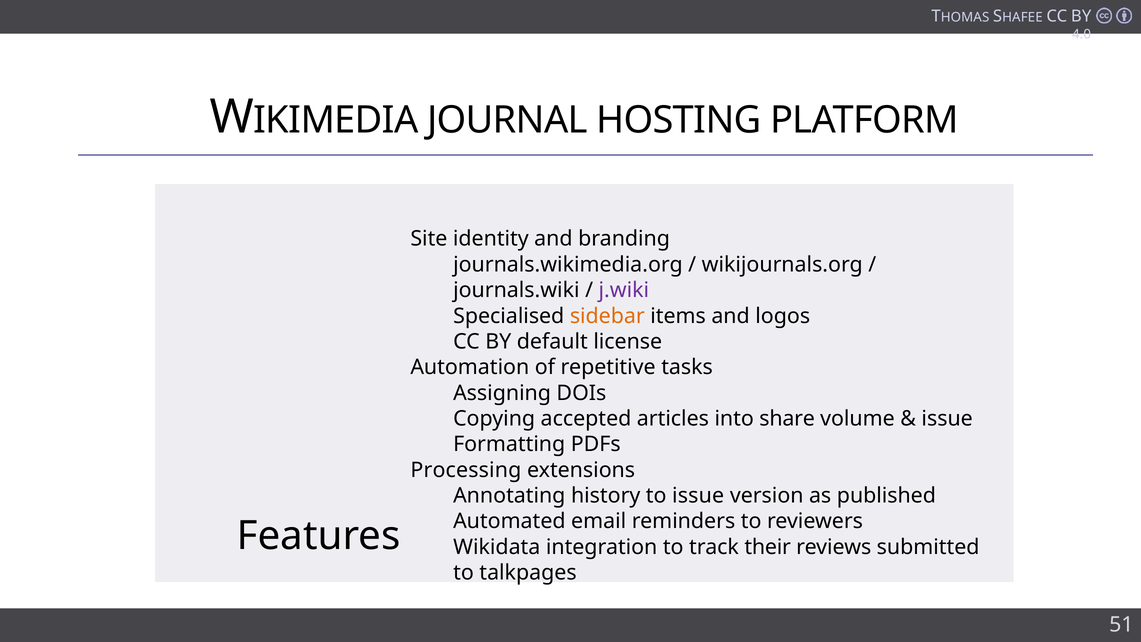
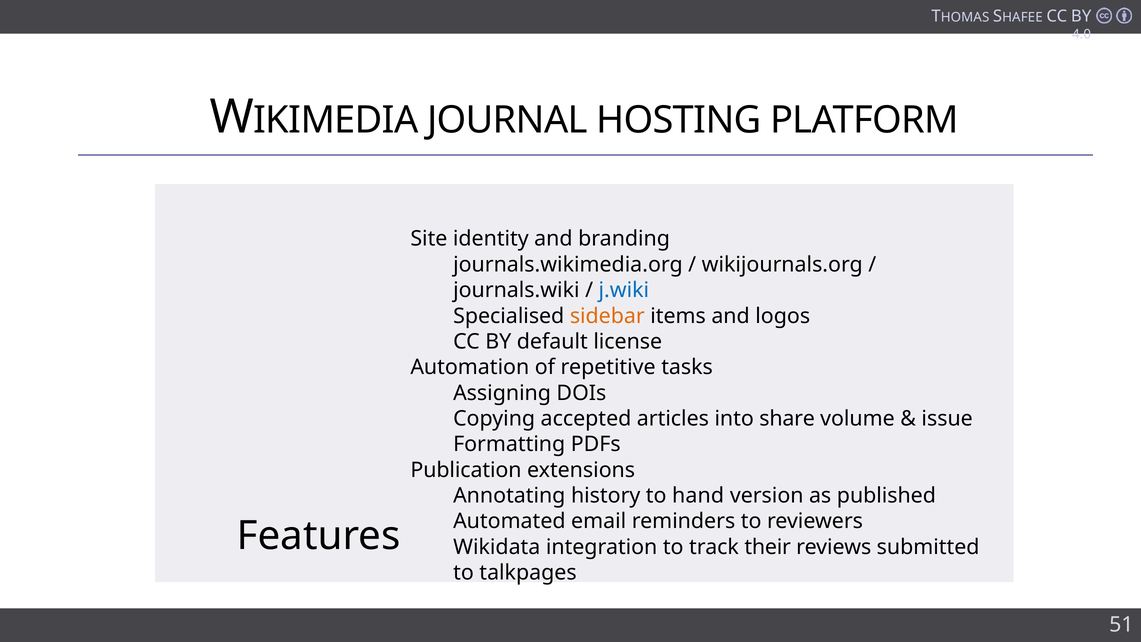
j.wiki colour: purple -> blue (624, 290)
Processing: Processing -> Publication (466, 470)
to issue: issue -> hand (698, 496)
